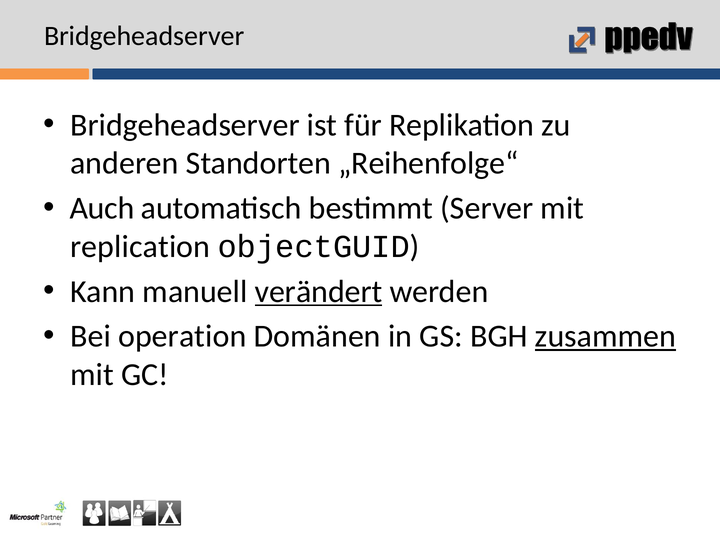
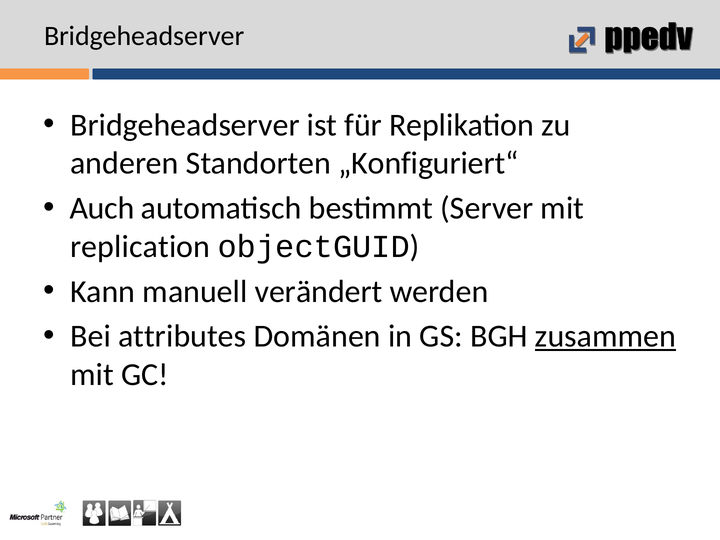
„Reihenfolge“: „Reihenfolge“ -> „Konfiguriert“ (428, 163)
verändert underline: present -> none (319, 292)
operation: operation -> attributes (182, 336)
